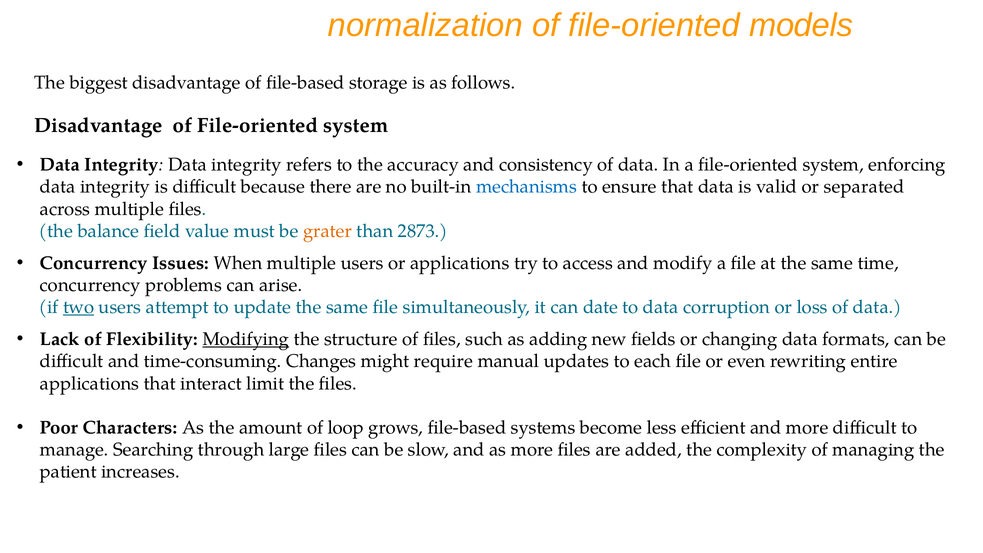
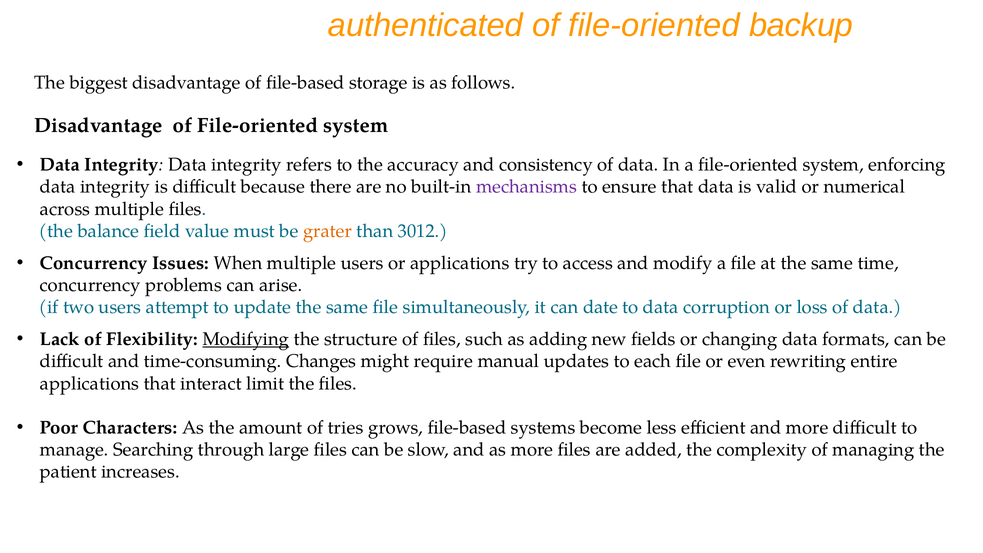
normalization: normalization -> authenticated (425, 26)
models: models -> backup (801, 26)
mechanisms colour: blue -> purple (527, 187)
separated: separated -> numerical (864, 187)
2873: 2873 -> 3012 (423, 231)
two underline: present -> none (79, 307)
loop: loop -> tries (346, 428)
